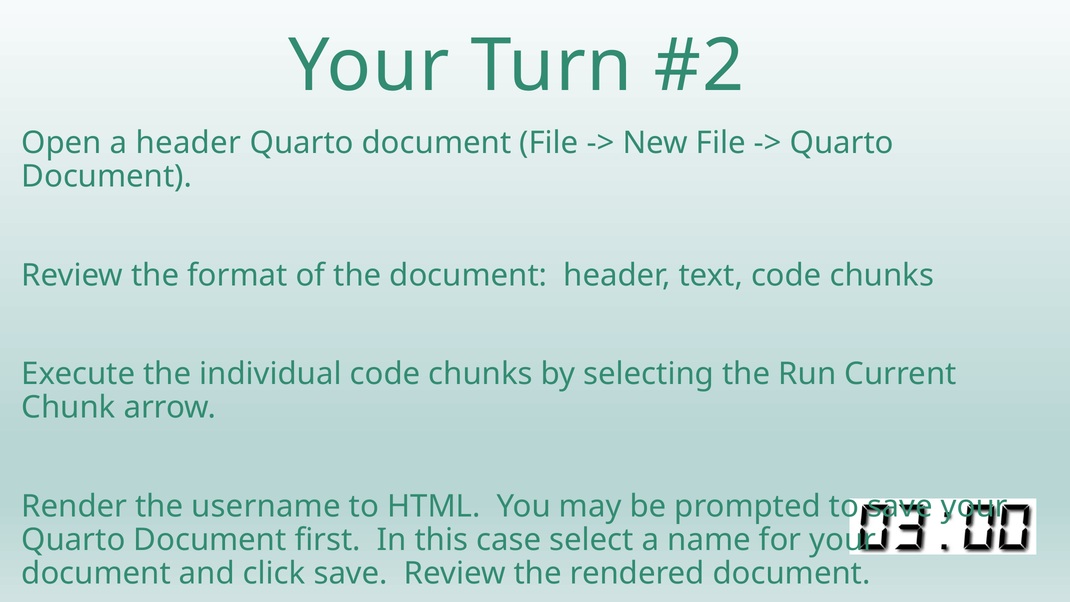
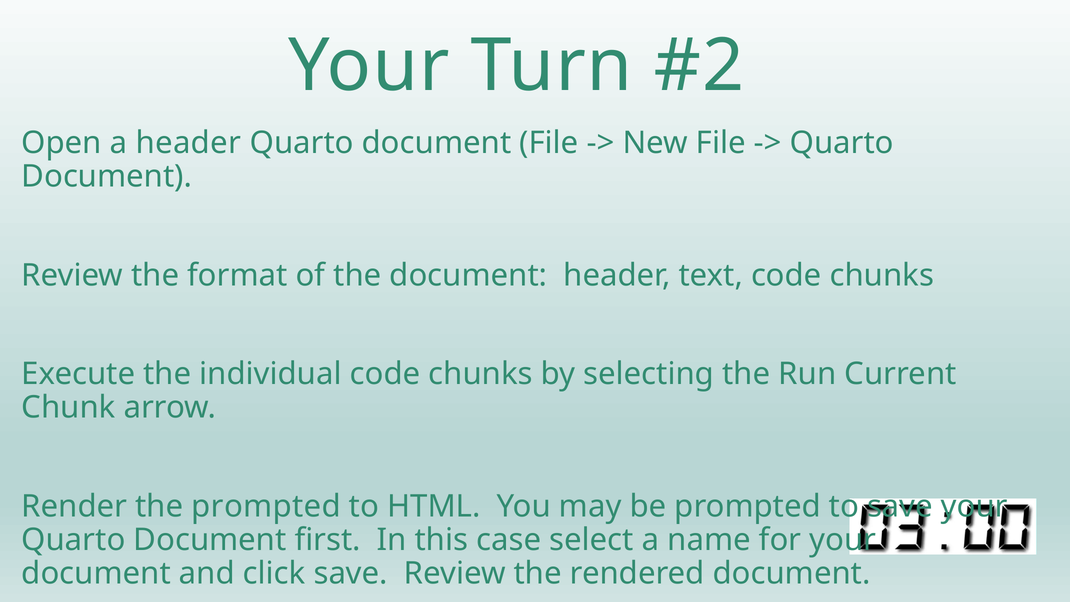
the username: username -> prompted (266, 506)
